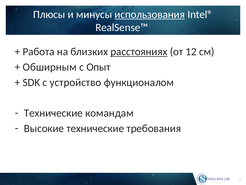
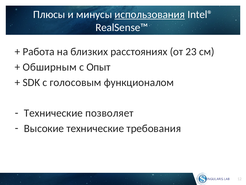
расстояниях underline: present -> none (139, 52)
от 12: 12 -> 23 (191, 52)
устройство: устройство -> голосовым (76, 82)
командам: командам -> позволяет (109, 113)
